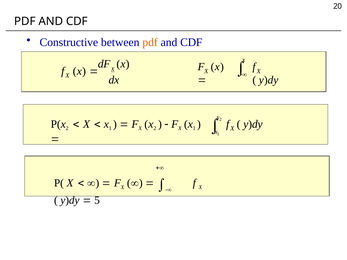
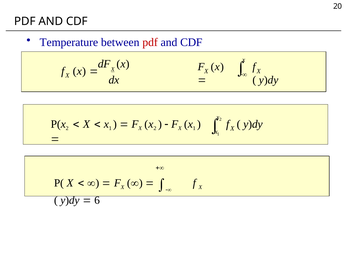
Constructive: Constructive -> Temperature (69, 42)
pdf colour: orange -> red (150, 42)
5: 5 -> 6 (97, 200)
